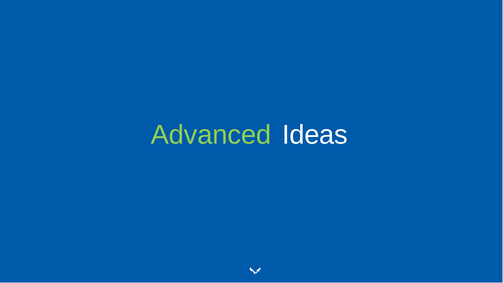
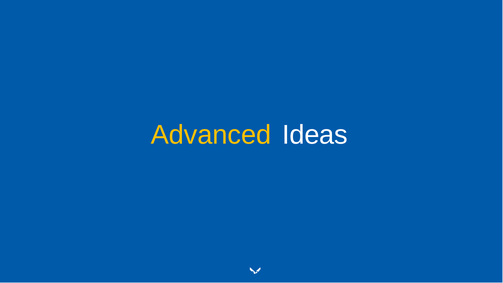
Advanced colour: light green -> yellow (211, 135)
